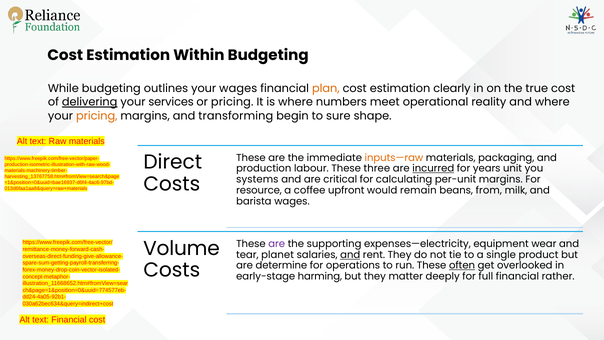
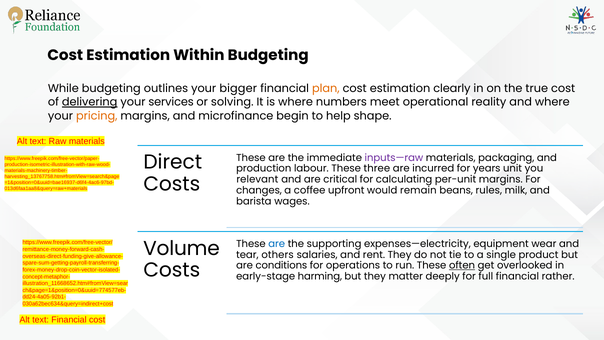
your wages: wages -> bigger (238, 89)
or pricing: pricing -> solving (232, 102)
transforming: transforming -> microfinance (236, 116)
sure: sure -> help (338, 116)
inputs—raw colour: orange -> purple (394, 158)
incurred underline: present -> none (433, 168)
systems: systems -> relevant (257, 179)
resource: resource -> changes (259, 190)
from: from -> rules (489, 190)
are colour: purple -> blue (277, 244)
planet: planet -> others (278, 255)
and underline: present -> none (350, 255)
determine: determine -> conditions (281, 265)
